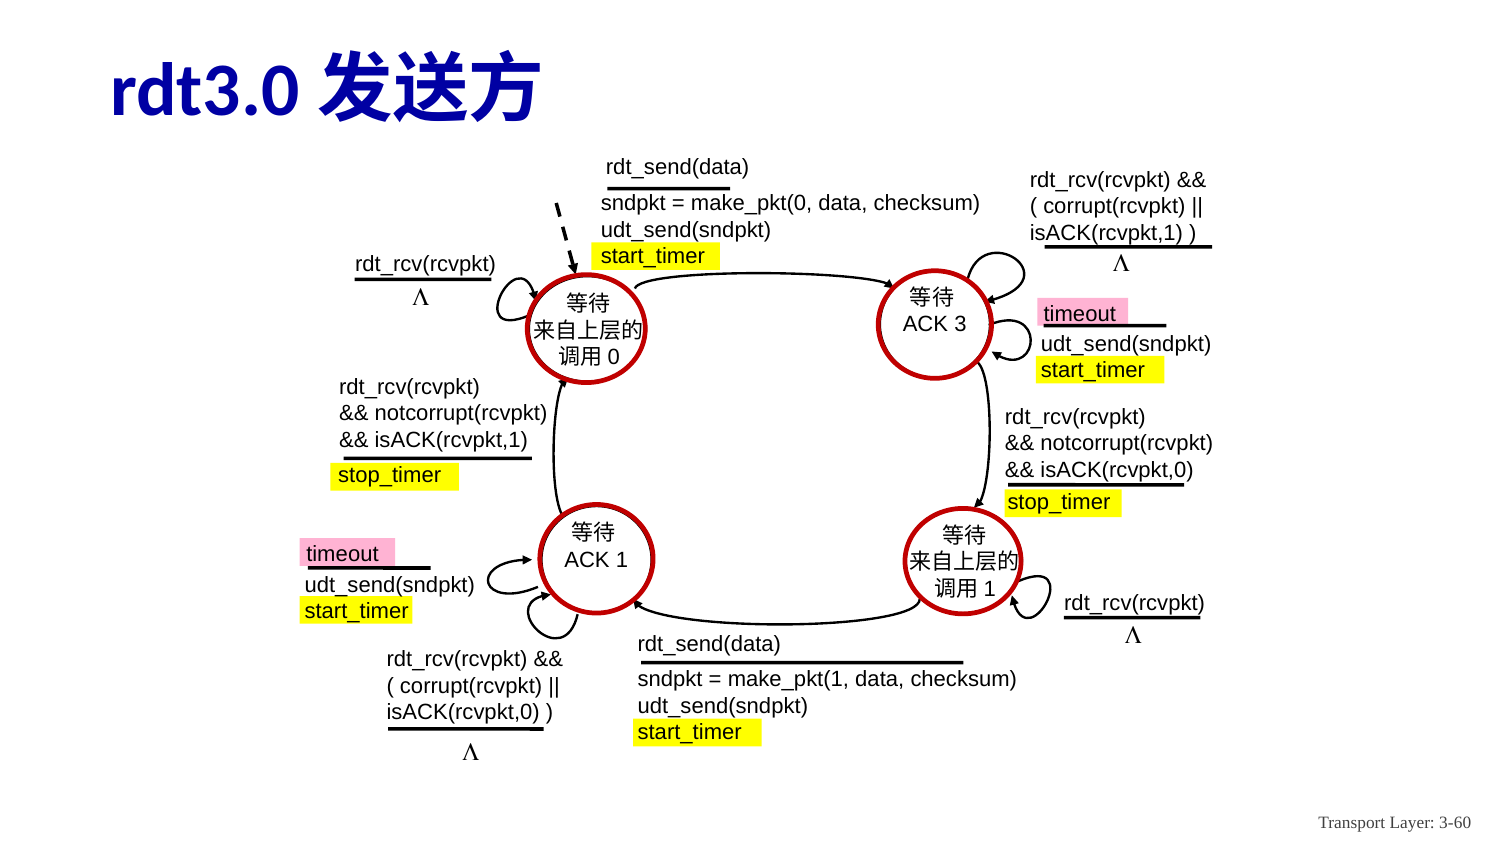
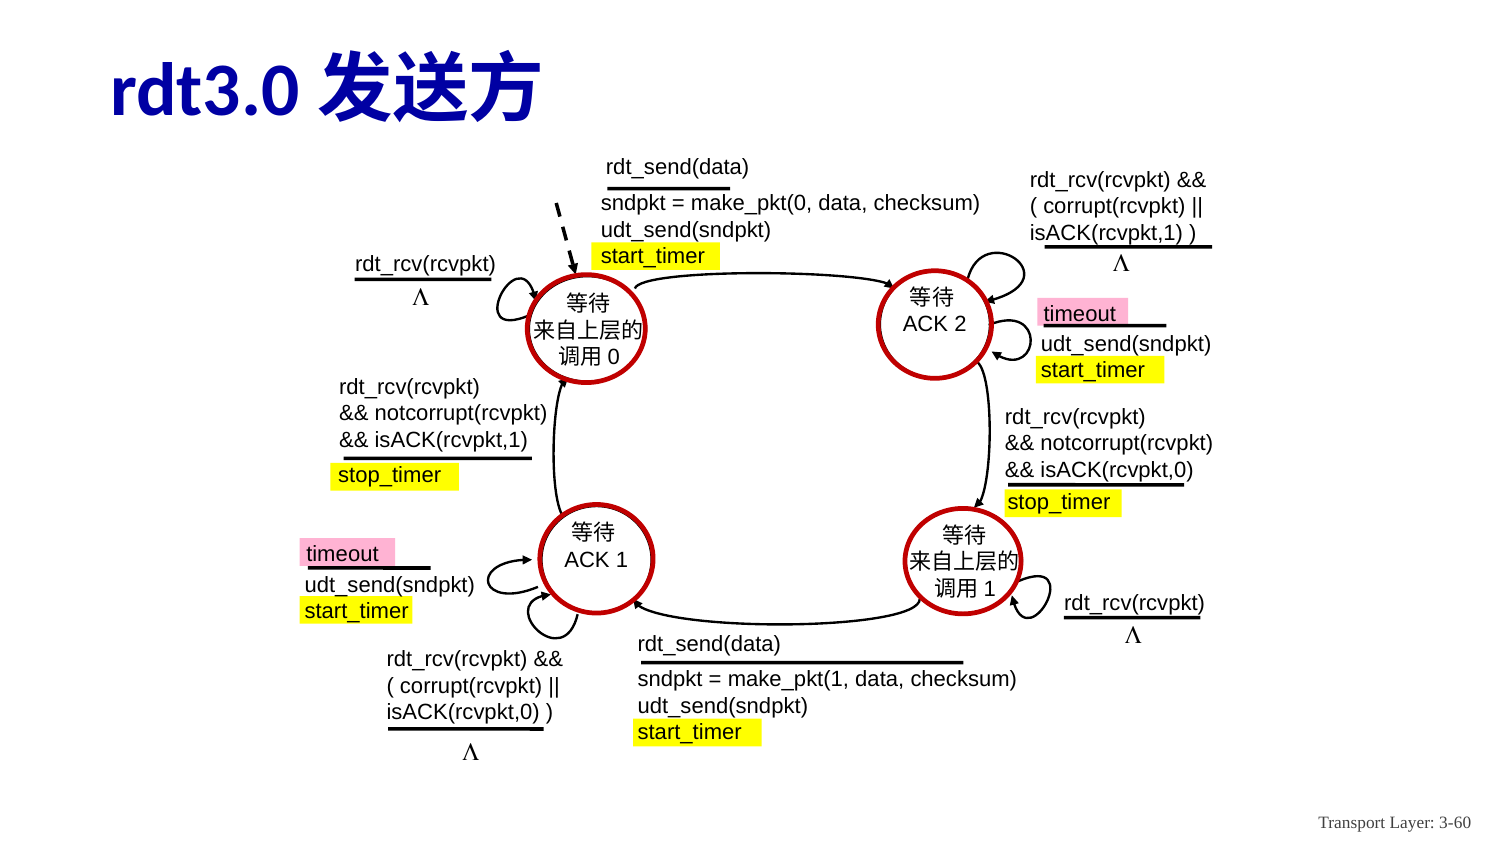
3: 3 -> 2 (960, 325)
